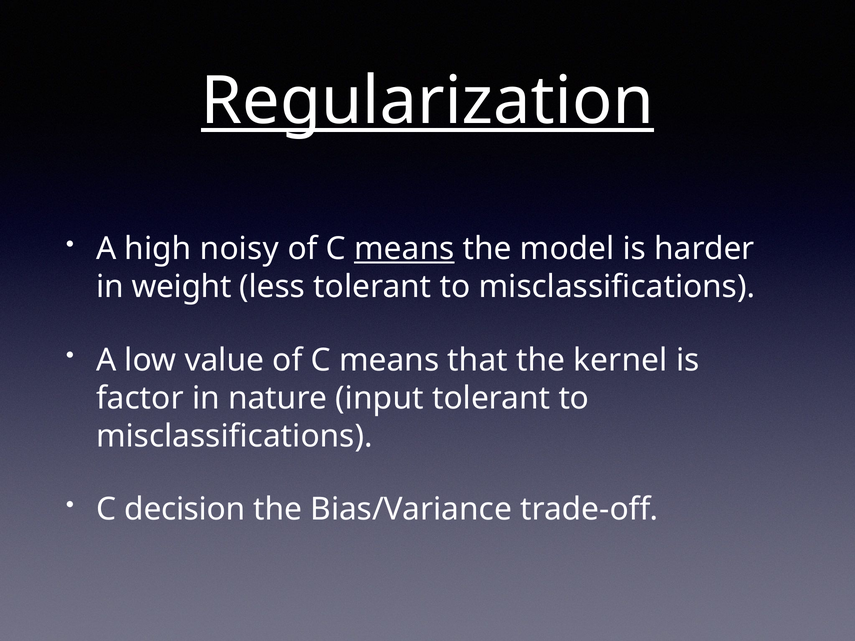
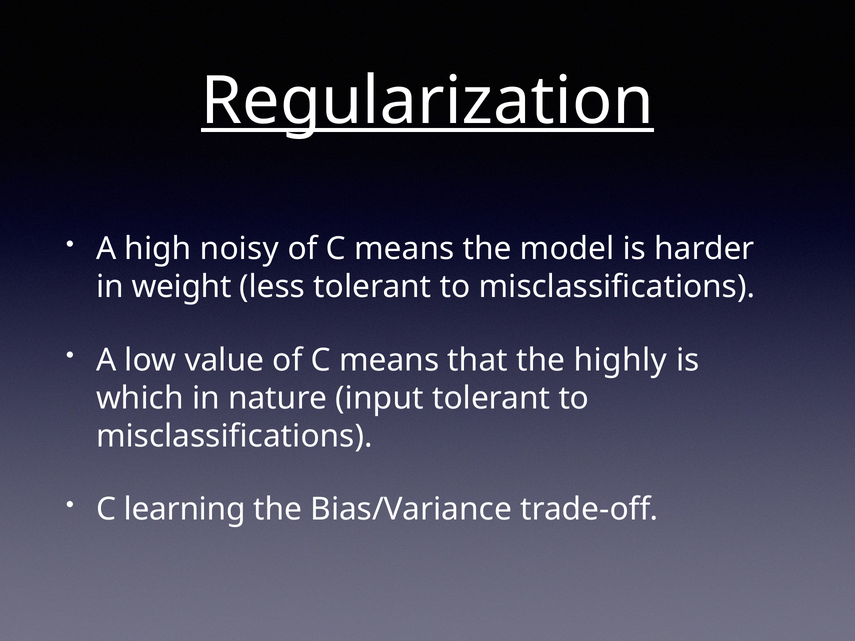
means underline: present -> none (404, 249)
kernel: kernel -> highly (620, 360)
factor: factor -> which (140, 398)
decision: decision -> learning (185, 509)
